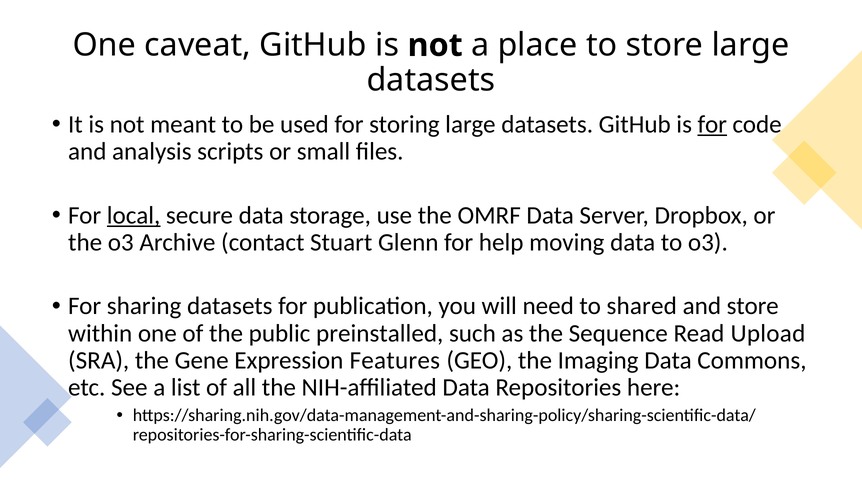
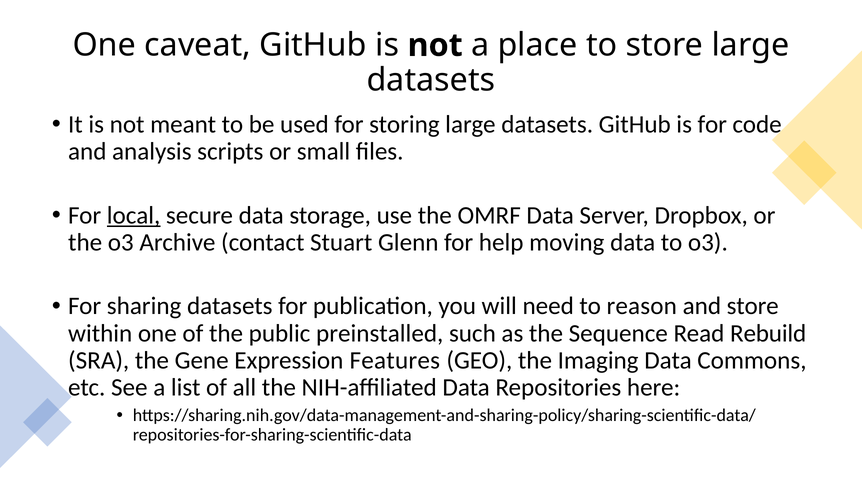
for underline: present -> none (712, 124)
shared: shared -> reason (642, 306)
Upload: Upload -> Rebuild (768, 333)
